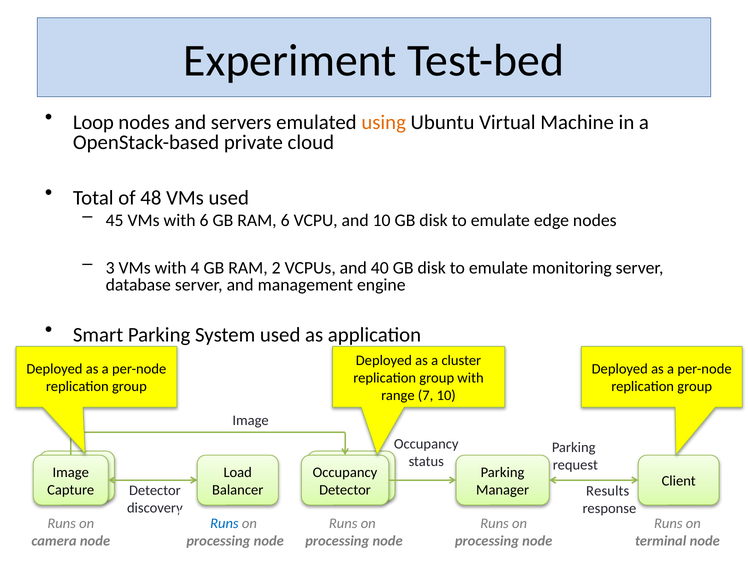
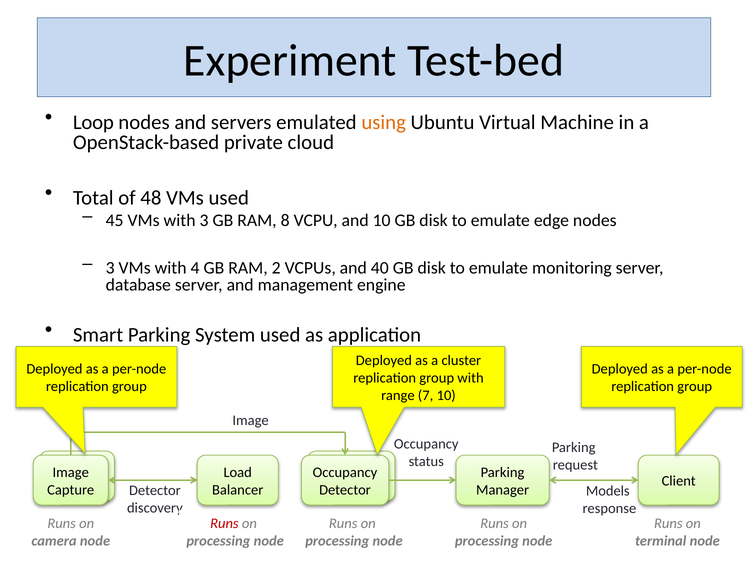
with 6: 6 -> 3 (204, 220)
RAM 6: 6 -> 8 (285, 220)
Results: Results -> Models (608, 491)
Runs colour: blue -> red (224, 523)
